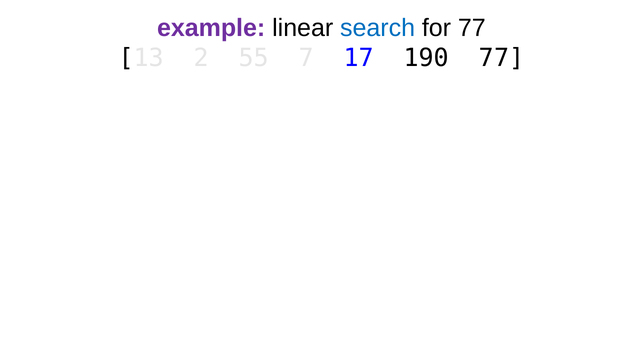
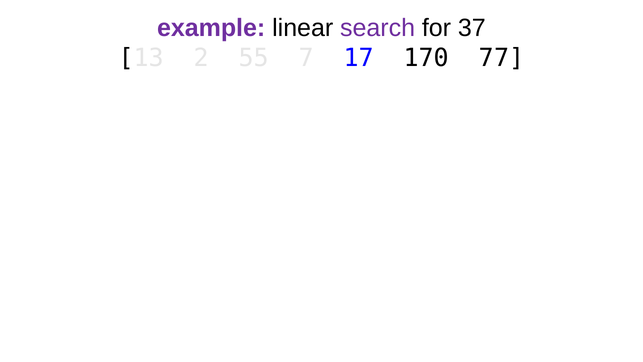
search colour: blue -> purple (378, 28)
for 77: 77 -> 37 (472, 28)
190: 190 -> 170 (426, 58)
